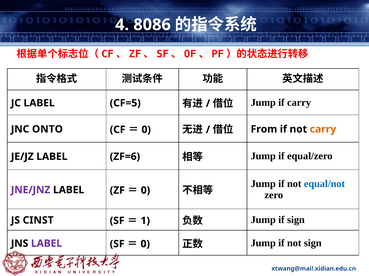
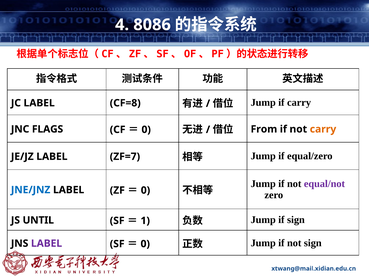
CF=5: CF=5 -> CF=8 (125, 103)
ONTO: ONTO -> FLAGS (48, 129)
ZF=6: ZF=6 -> ZF=7 (125, 157)
equal/not colour: blue -> purple (324, 184)
JNE/JNZ colour: purple -> blue (31, 190)
CINST: CINST -> UNTIL (38, 221)
